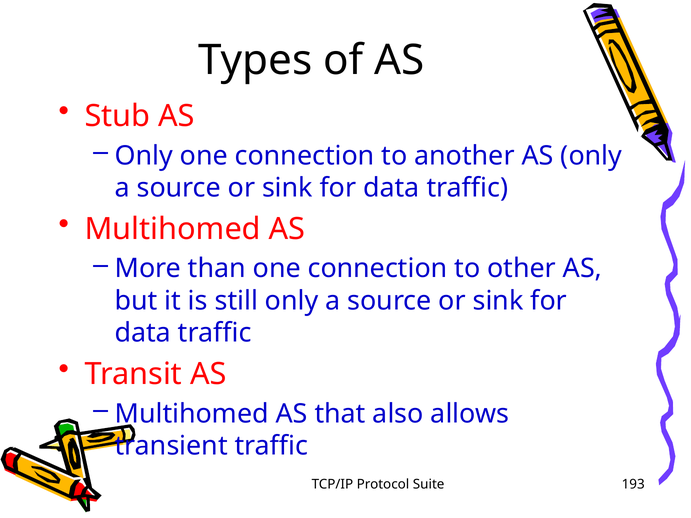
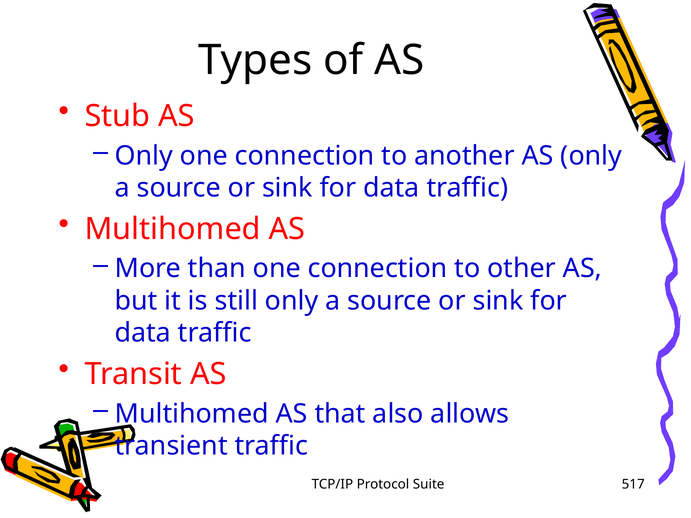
193: 193 -> 517 (633, 485)
